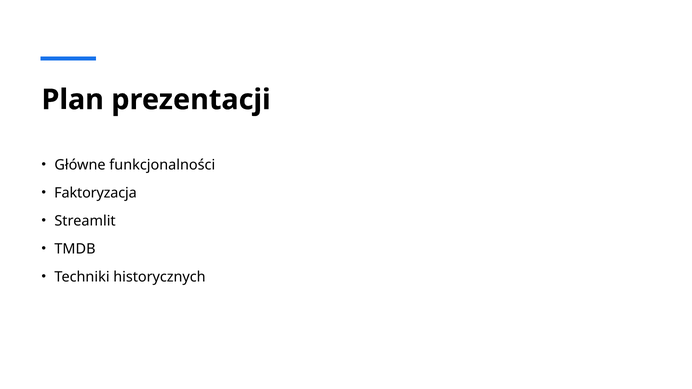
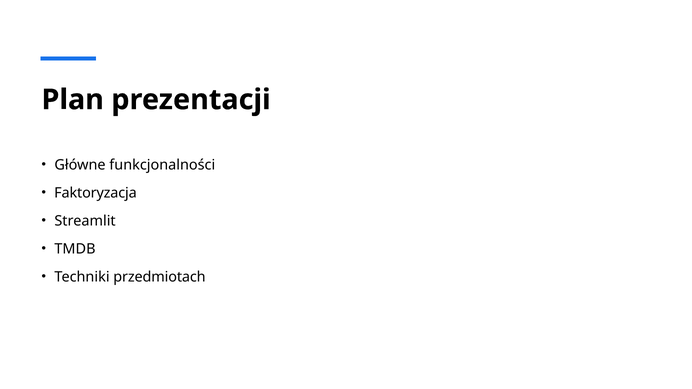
historycznych: historycznych -> przedmiotach (159, 277)
